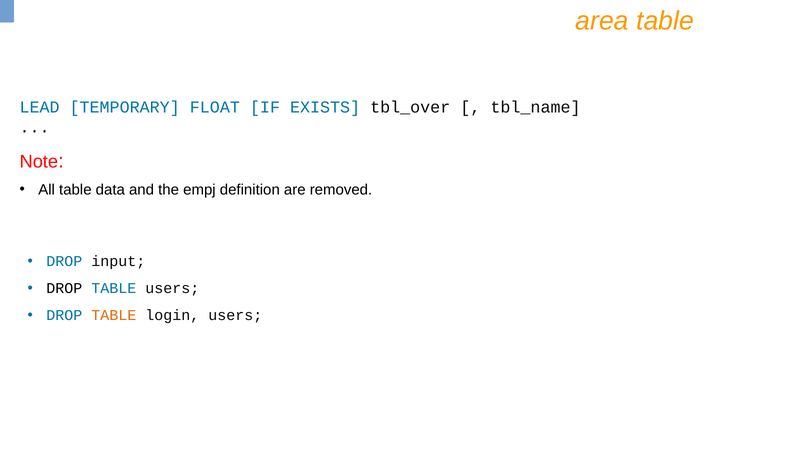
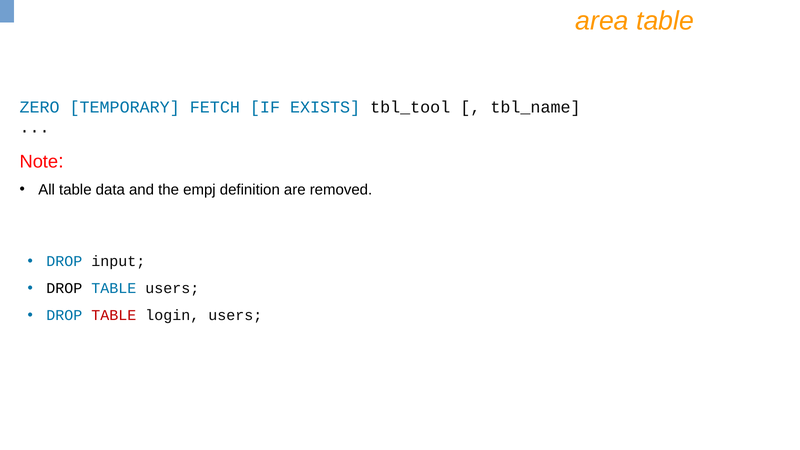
LEAD: LEAD -> ZERO (40, 107)
FLOAT: FLOAT -> FETCH (215, 107)
tbl_over: tbl_over -> tbl_tool (410, 107)
TABLE colour: orange -> red (114, 315)
